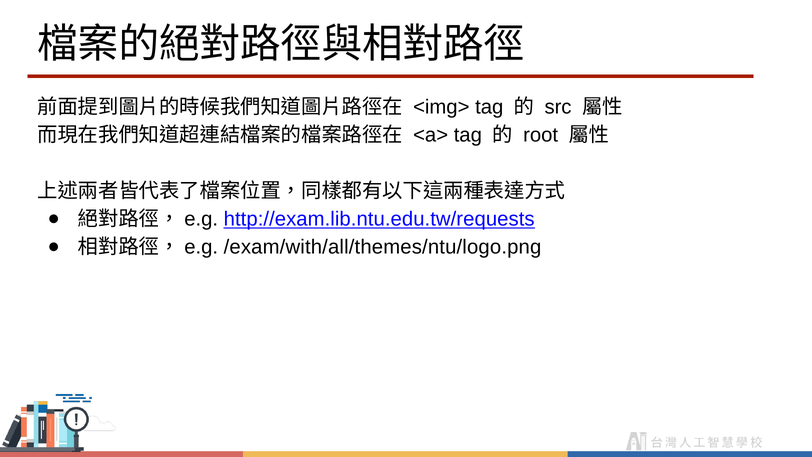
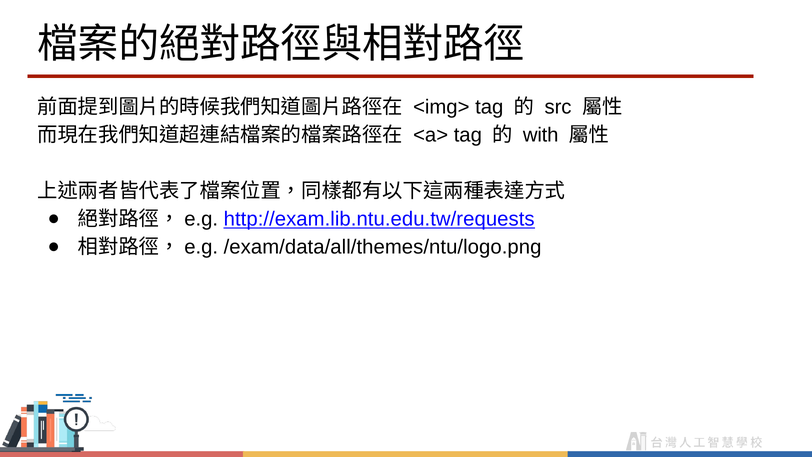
root: root -> with (541, 135)
/exam/with/all/themes/ntu/logo.png: /exam/with/all/themes/ntu/logo.png -> /exam/data/all/themes/ntu/logo.png (383, 247)
